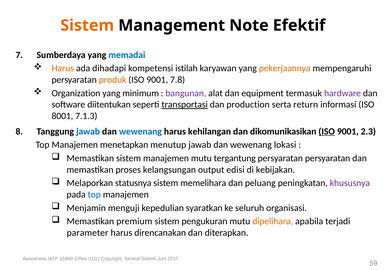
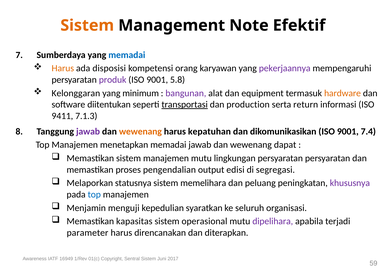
dihadapi: dihadapi -> disposisi (109, 68)
istilah: istilah -> orang (186, 68)
pekerjaannya colour: orange -> purple (285, 68)
produk colour: orange -> purple (113, 80)
7.8: 7.8 -> 5.8 (178, 80)
Organization: Organization -> Kelonggaran (76, 93)
hardware colour: purple -> orange (343, 93)
8001: 8001 -> 9411 (62, 116)
jawab colour: blue -> purple (88, 131)
wewenang colour: blue -> orange (140, 131)
kehilangan: kehilangan -> kepatuhan (209, 131)
ISO underline: present -> none (327, 131)
2.3: 2.3 -> 7.4 (368, 131)
menetapkan menutup: menutup -> memadai (168, 145)
lokasi: lokasi -> dapat (285, 145)
tergantung: tergantung -> lingkungan (235, 158)
kelangsungan: kelangsungan -> pengendalian (169, 170)
kebijakan: kebijakan -> segregasi (275, 170)
premium: premium -> kapasitas (134, 221)
pengukuran: pengukuran -> operasional (204, 221)
dipelihara colour: orange -> purple (273, 221)
